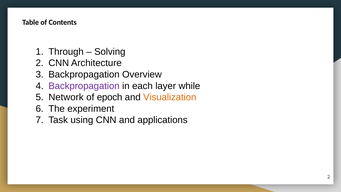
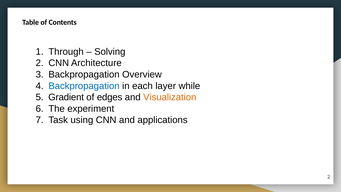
Backpropagation colour: purple -> blue (84, 86)
Network: Network -> Gradient (66, 97)
epoch: epoch -> edges (110, 97)
